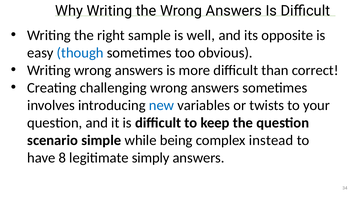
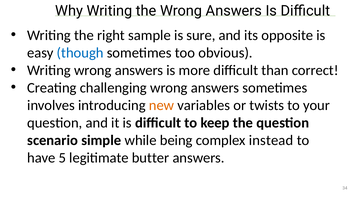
well: well -> sure (201, 35)
new colour: blue -> orange (162, 105)
8: 8 -> 5 (62, 158)
simply: simply -> butter (151, 158)
